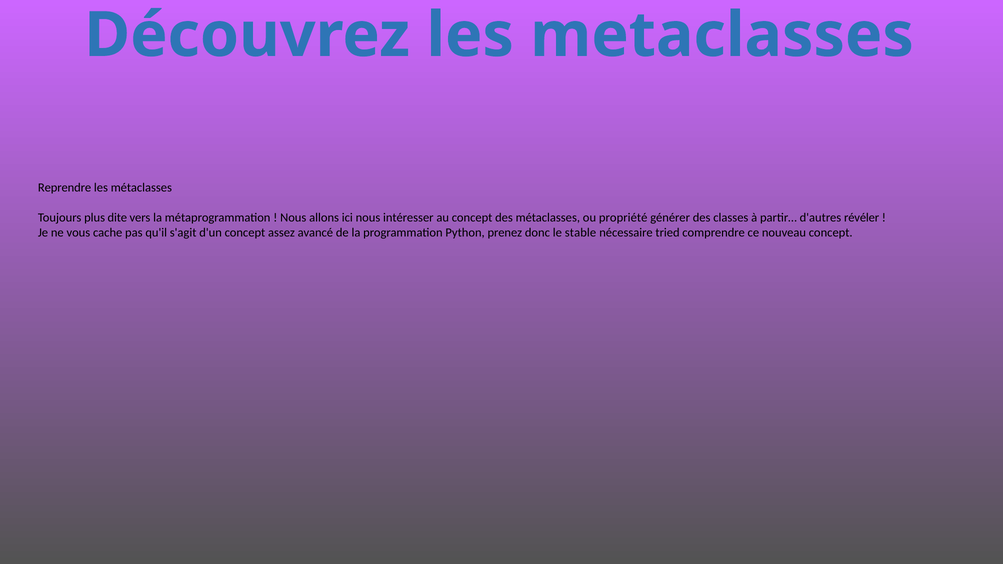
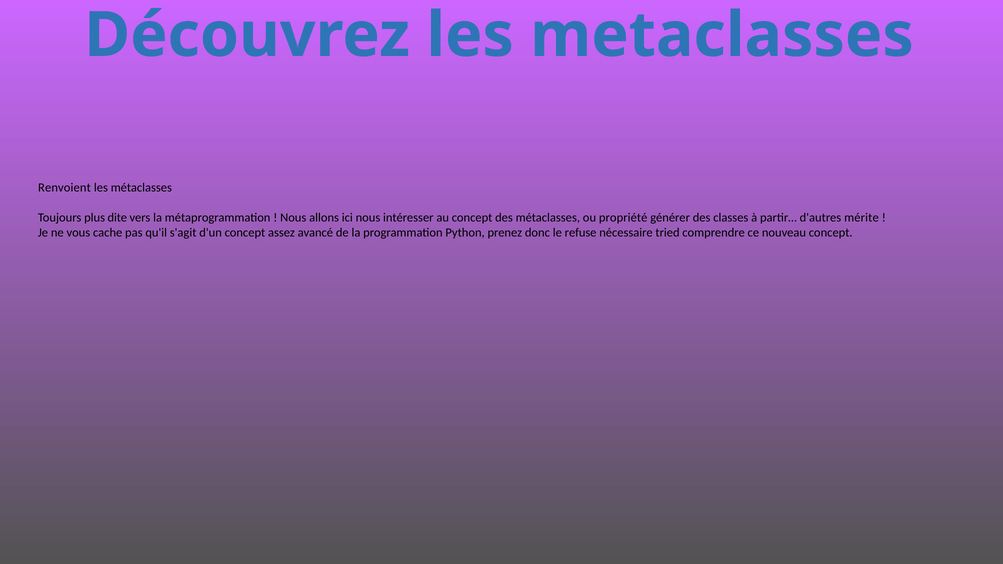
Reprendre: Reprendre -> Renvoient (64, 188)
révéler: révéler -> mérite (861, 218)
stable: stable -> refuse (581, 233)
